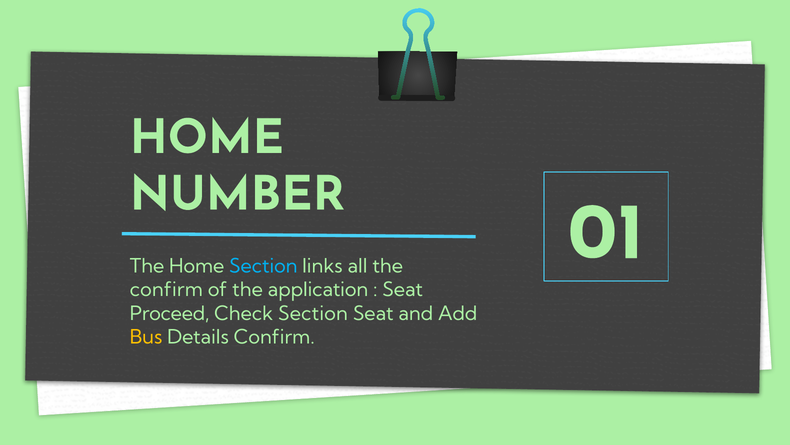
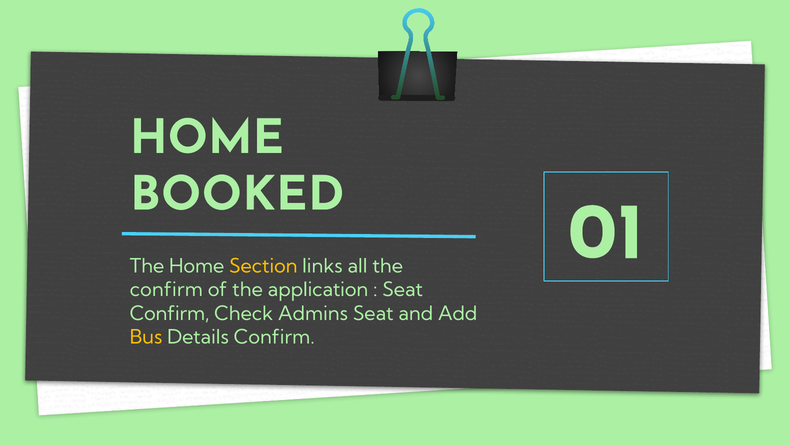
NUMBER: NUMBER -> BOOKED (237, 194)
Section colour: light blue -> yellow (263, 266)
Proceed: Proceed -> Confirm (170, 313)
Check Section: Section -> Admins (313, 313)
